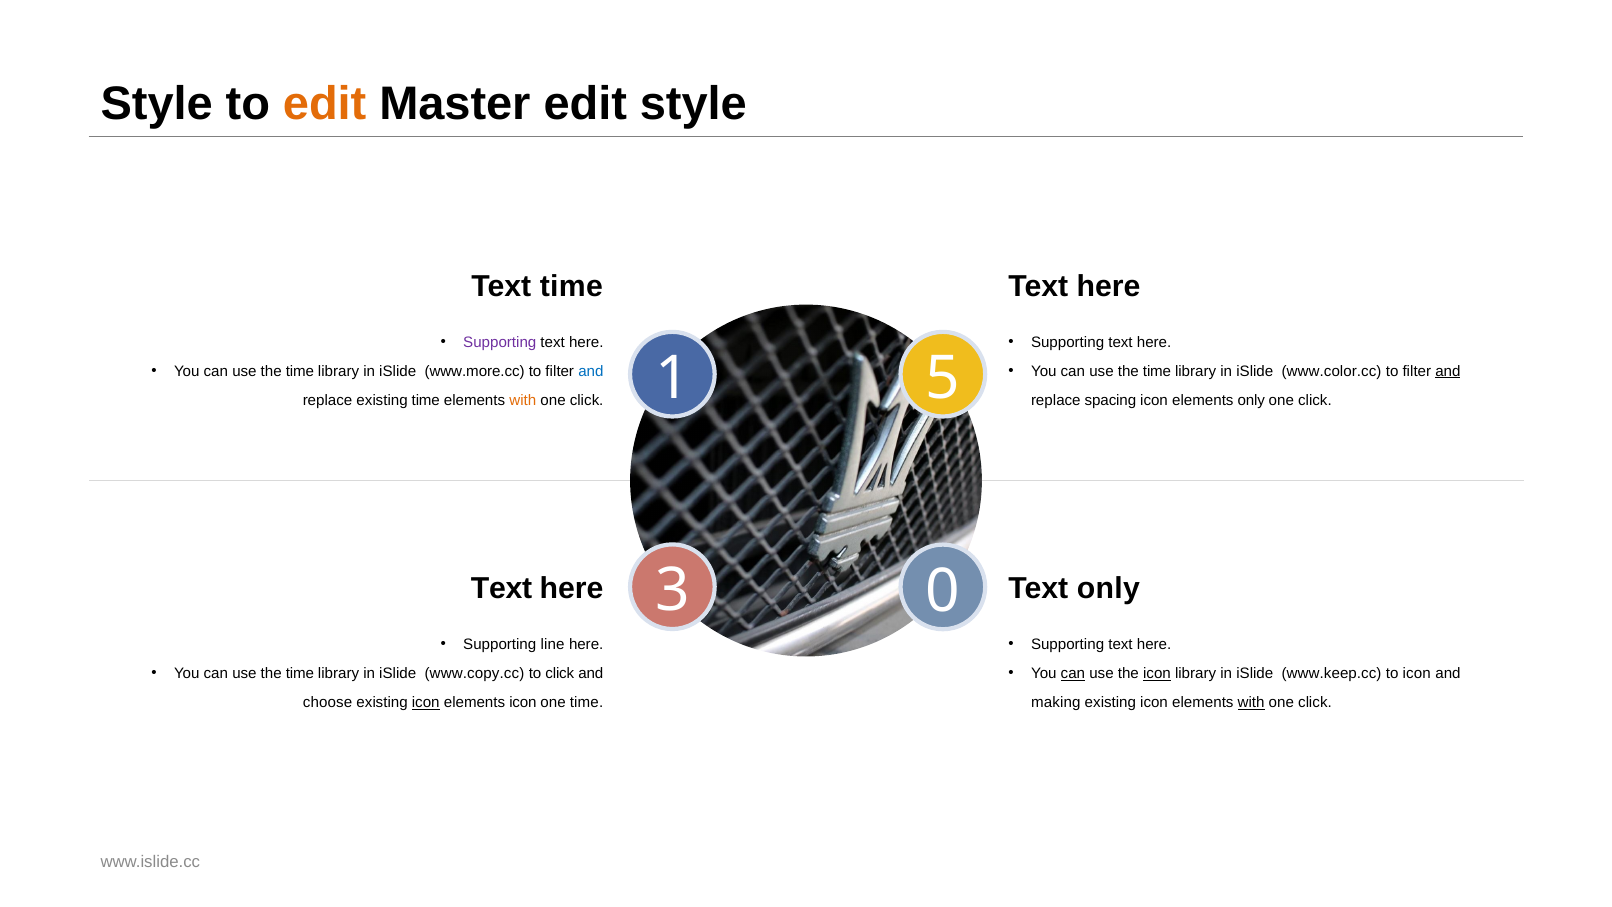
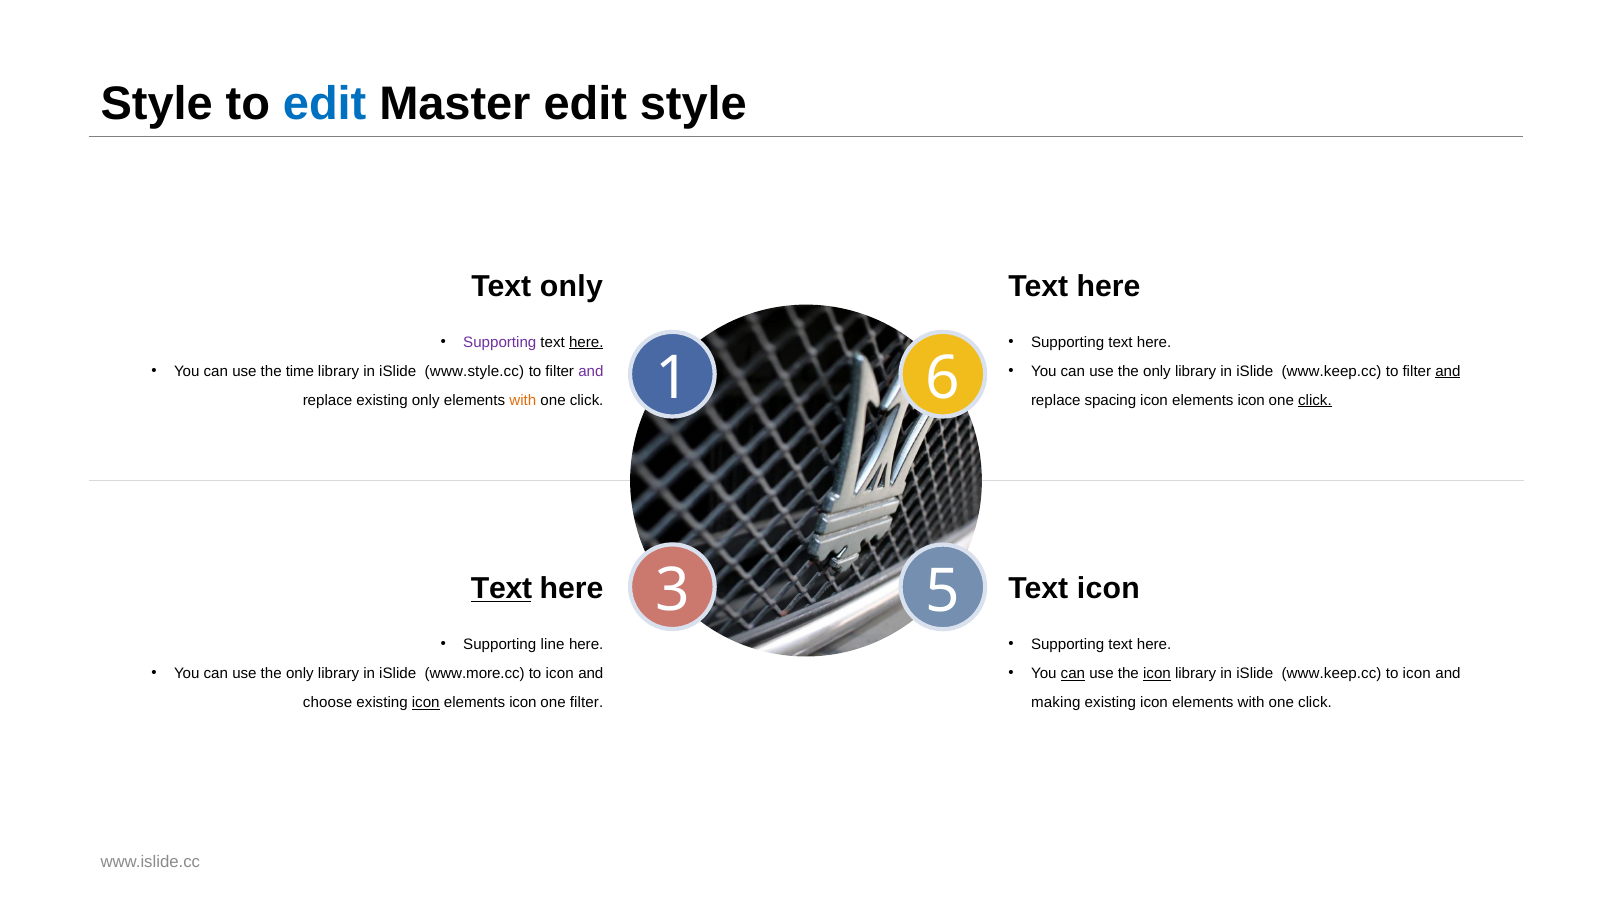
edit colour: orange -> blue (325, 104)
Text time: time -> only (571, 286)
here underline: none -> present (586, 342)
5: 5 -> 6 (943, 378)
www.more.cc: www.more.cc -> www.style.cc (474, 371)
and colour: blue -> purple (591, 371)
time: time -> only (1157, 371)
www.color.cc: www.color.cc -> www.keep.cc (1332, 371)
existing time: time -> only (426, 400)
only: only -> icon (1251, 400)
click underline: none -> present (1315, 400)
0: 0 -> 5 (943, 591)
Text underline: none -> present (502, 588)
Text only: only -> icon (1108, 588)
time: time -> only (300, 673)
www.copy.cc: www.copy.cc -> www.more.cc (475, 673)
click: click -> icon (560, 673)
one time: time -> filter (587, 702)
with underline: present -> none (1251, 702)
